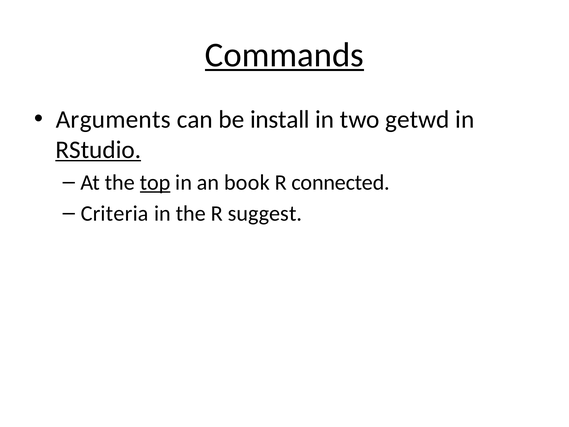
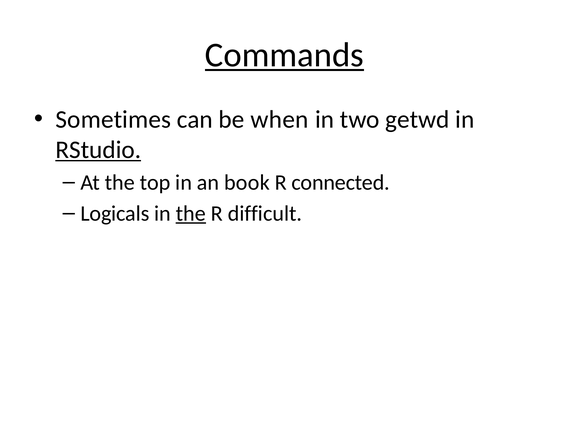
Arguments: Arguments -> Sometimes (113, 119)
install: install -> when (280, 119)
top underline: present -> none (155, 182)
Criteria: Criteria -> Logicals (115, 213)
the underline: none -> present (191, 213)
suggest: suggest -> difficult (265, 213)
